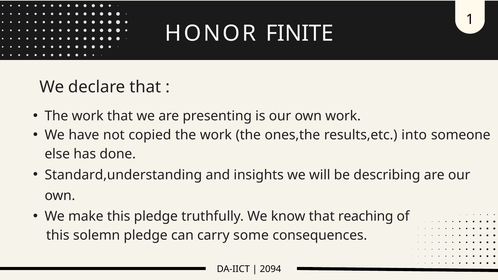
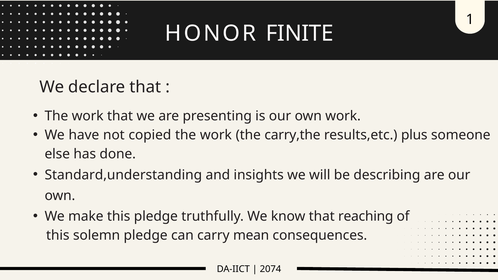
ones,the: ones,the -> carry,the (292, 135)
into: into -> plus (414, 135)
some: some -> mean (251, 235)
2094: 2094 -> 2074 (270, 269)
